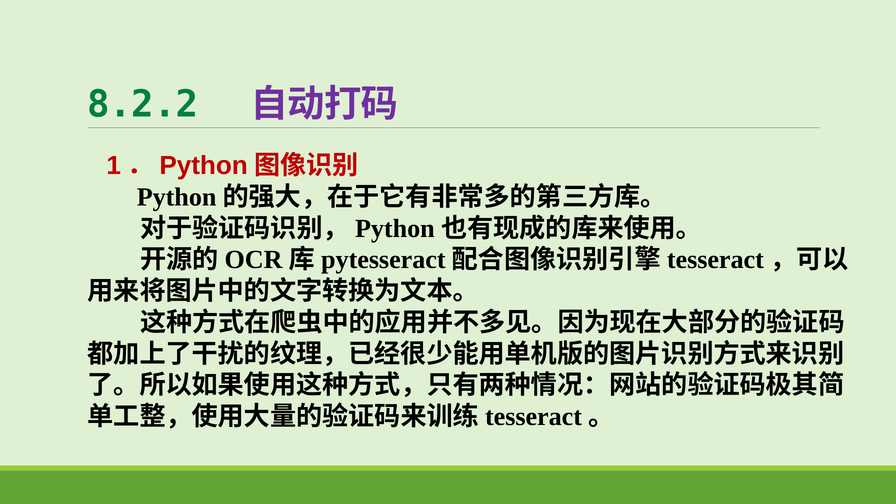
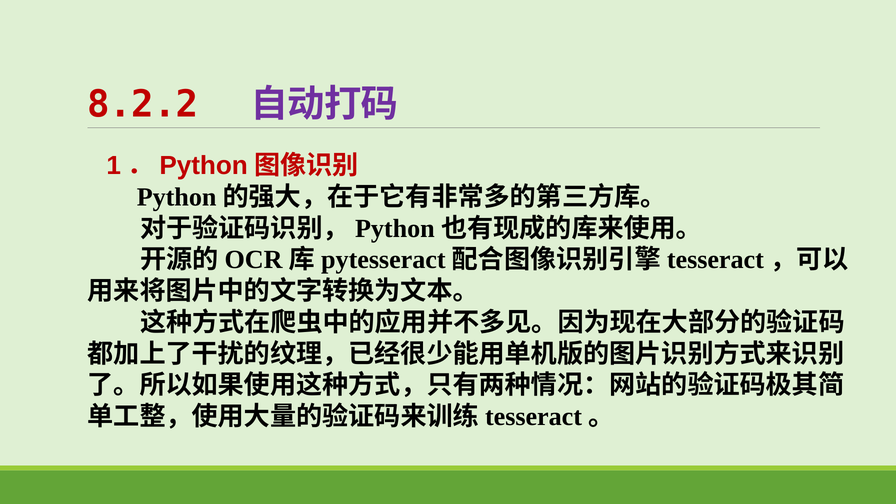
8.2.2 colour: green -> red (143, 104)
